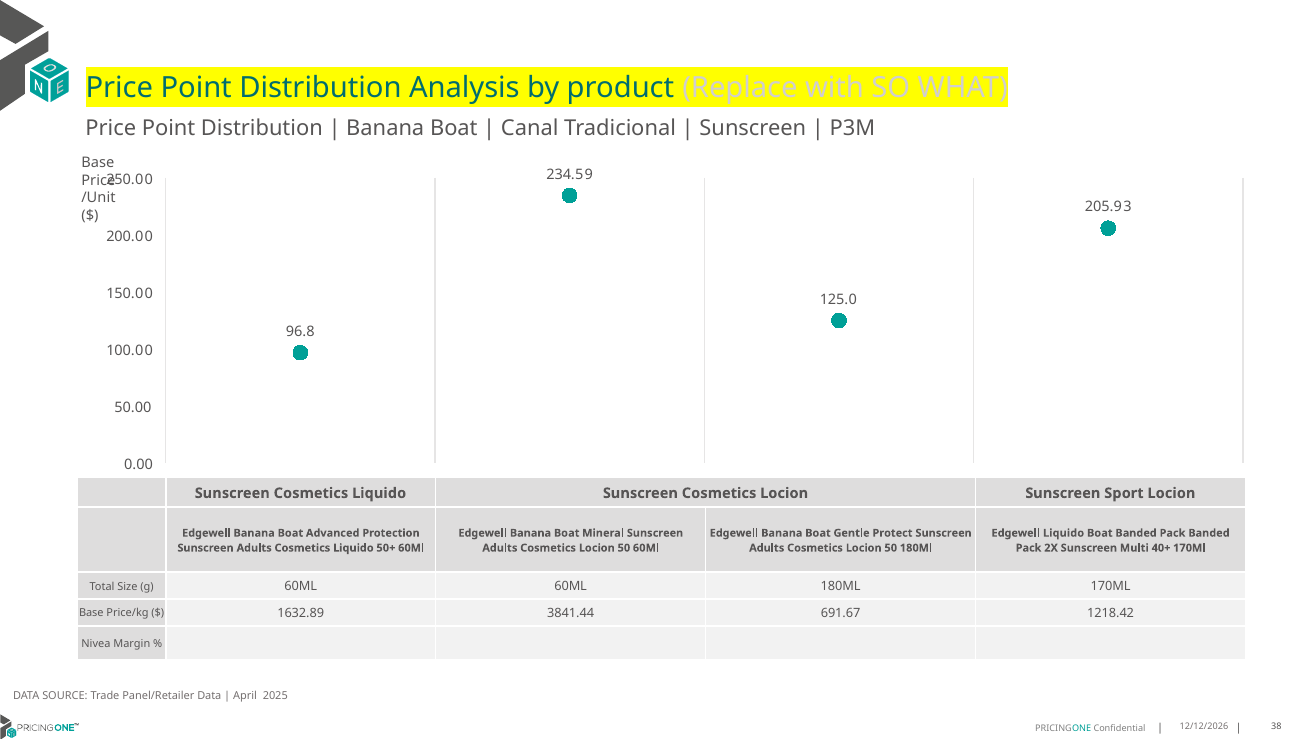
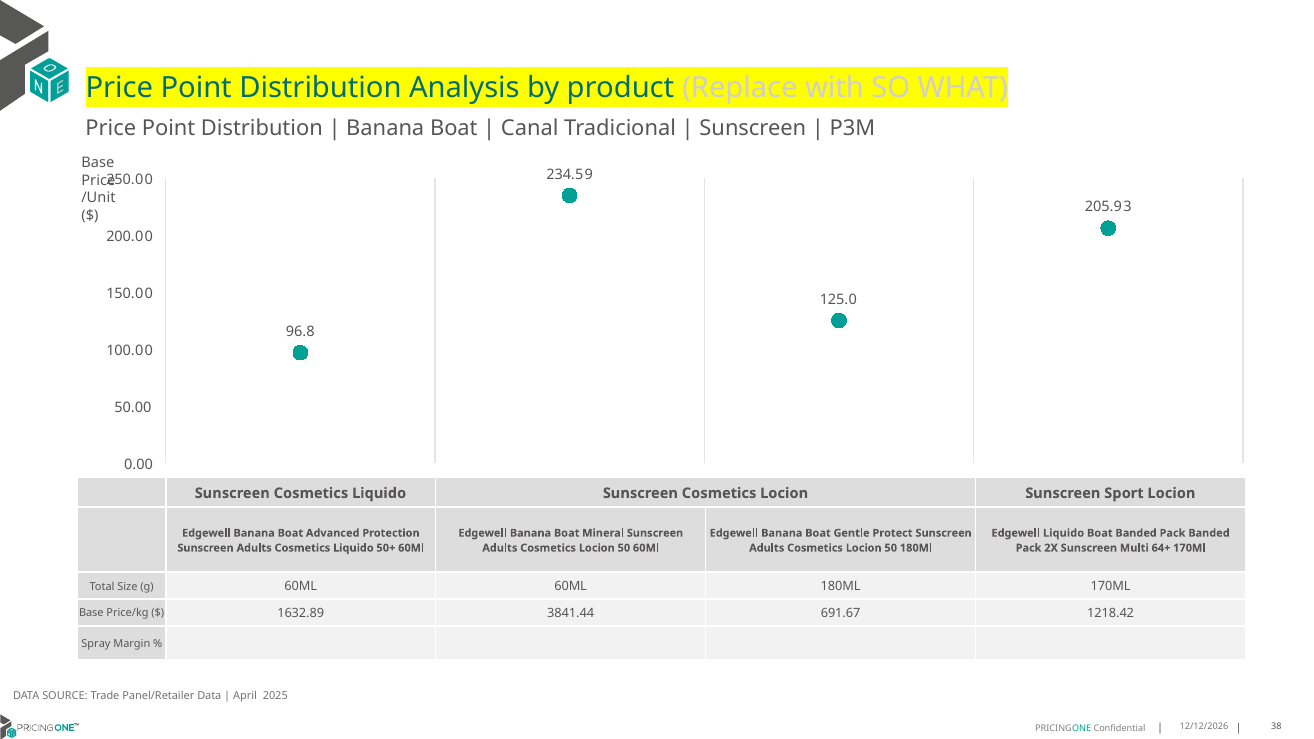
40+: 40+ -> 64+ (1161, 548)
Nivea: Nivea -> Spray (96, 644)
